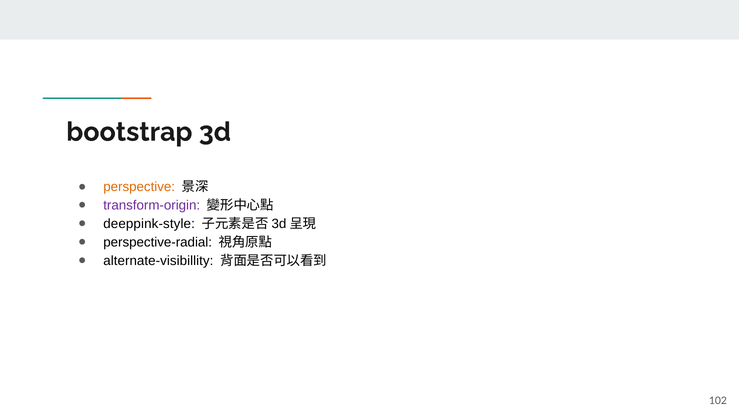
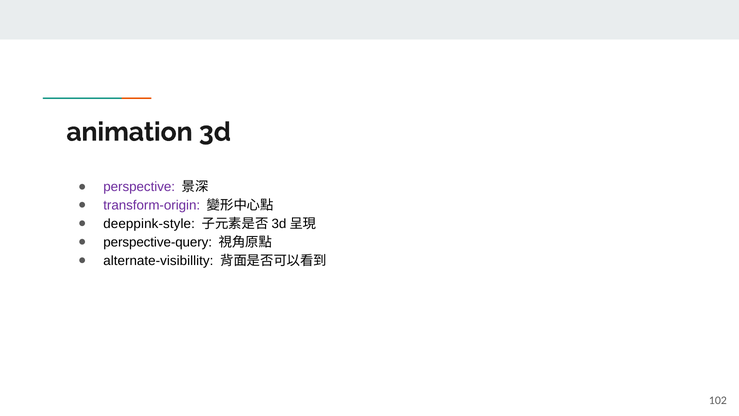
bootstrap: bootstrap -> animation (129, 132)
perspective colour: orange -> purple (139, 187)
perspective-radial: perspective-radial -> perspective-query (158, 242)
